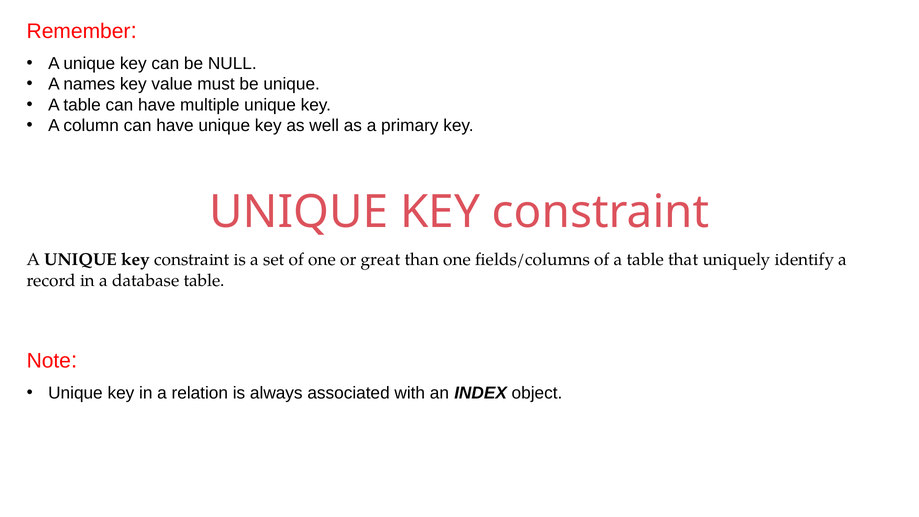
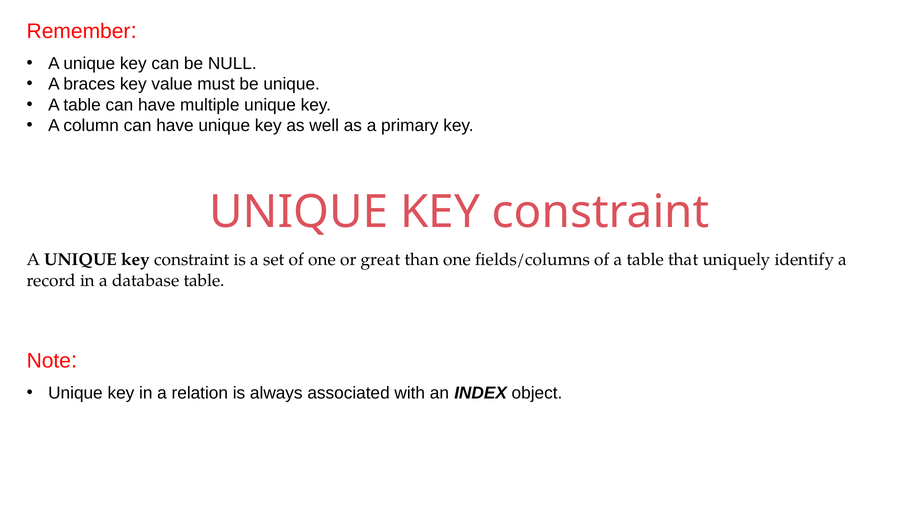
names: names -> braces (89, 84)
